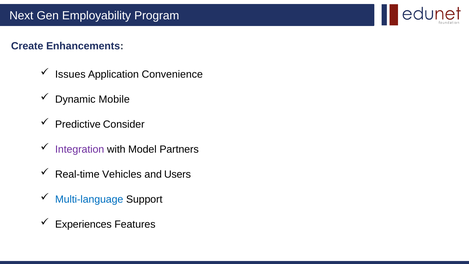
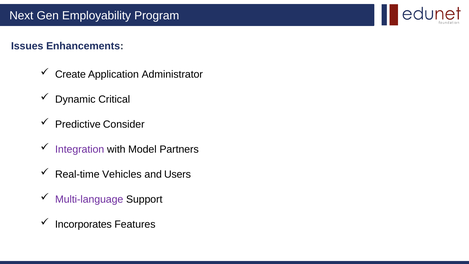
Create: Create -> Issues (27, 46)
Issues: Issues -> Create (70, 74)
Convenience: Convenience -> Administrator (172, 74)
Mobile: Mobile -> Critical (114, 99)
Multi-language colour: blue -> purple (89, 199)
Experiences: Experiences -> Incorporates (83, 224)
